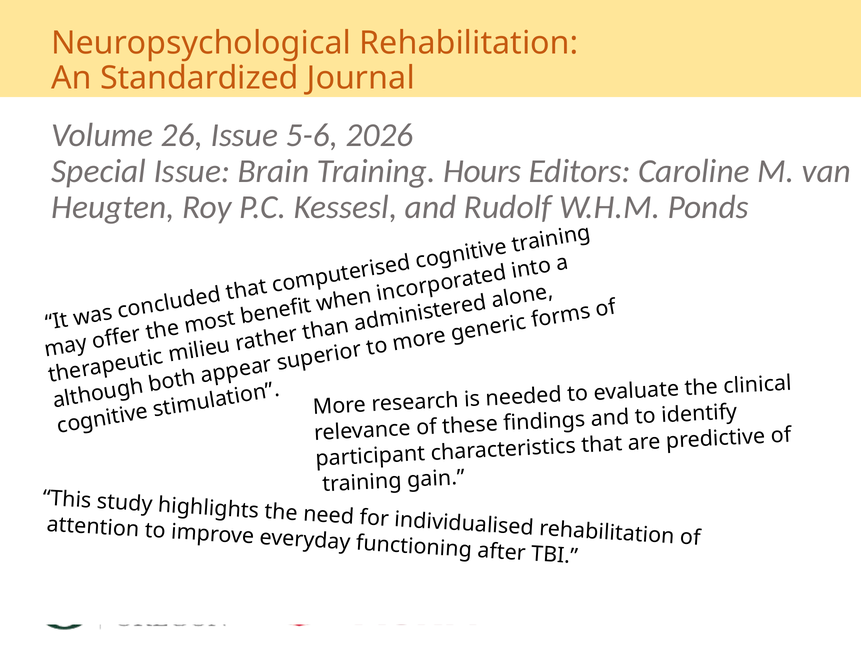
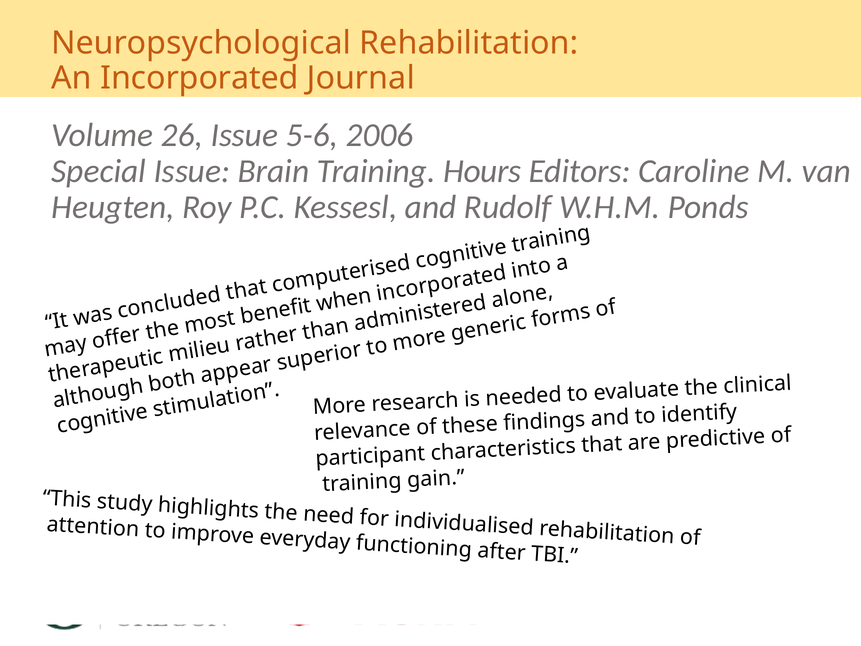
An Standardized: Standardized -> Incorporated (199, 78)
2026: 2026 -> 2006 (380, 135)
